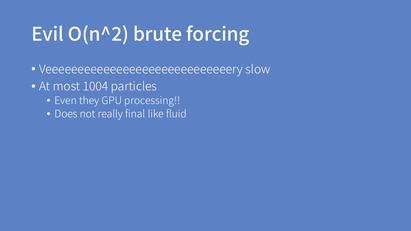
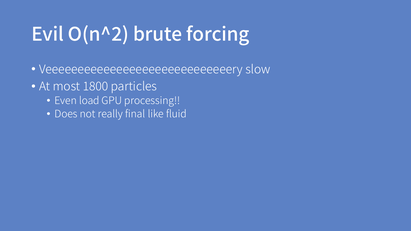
1004: 1004 -> 1800 (95, 87)
they: they -> load (89, 101)
